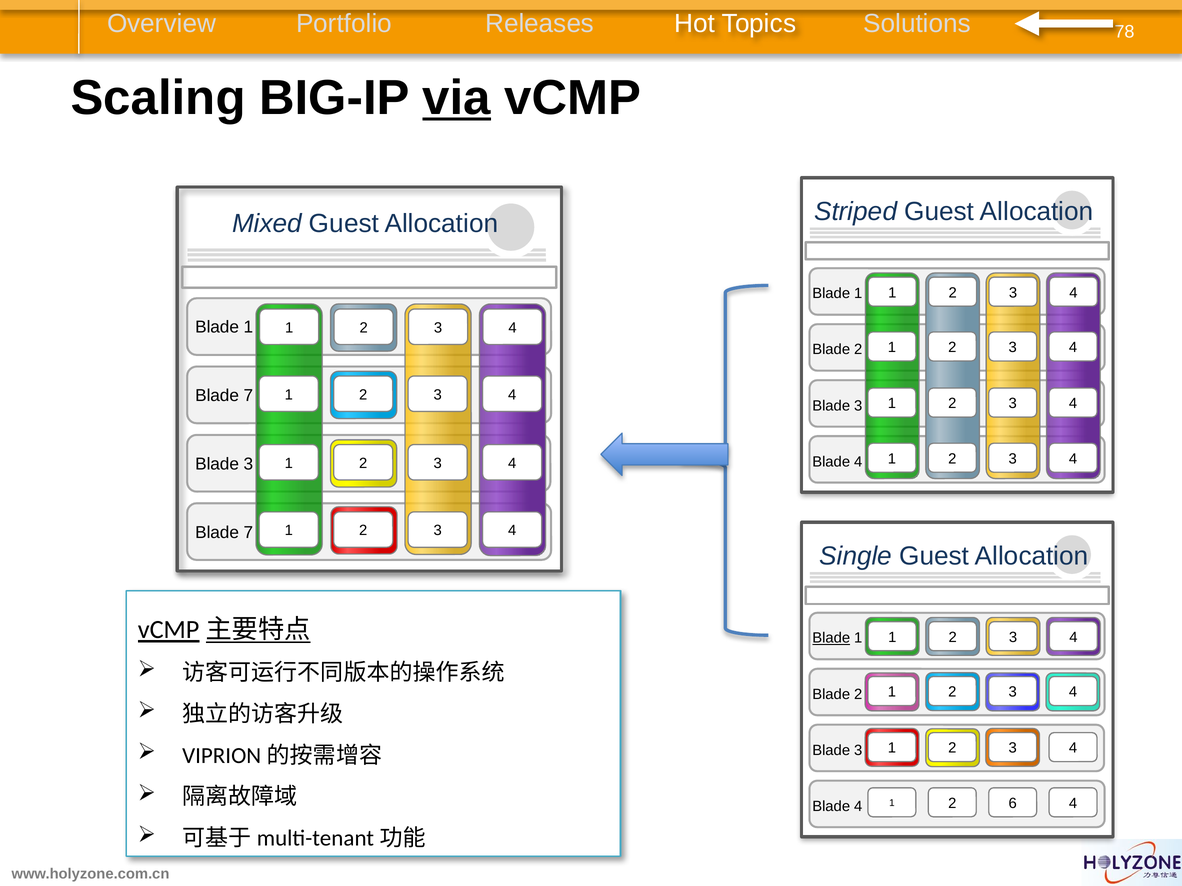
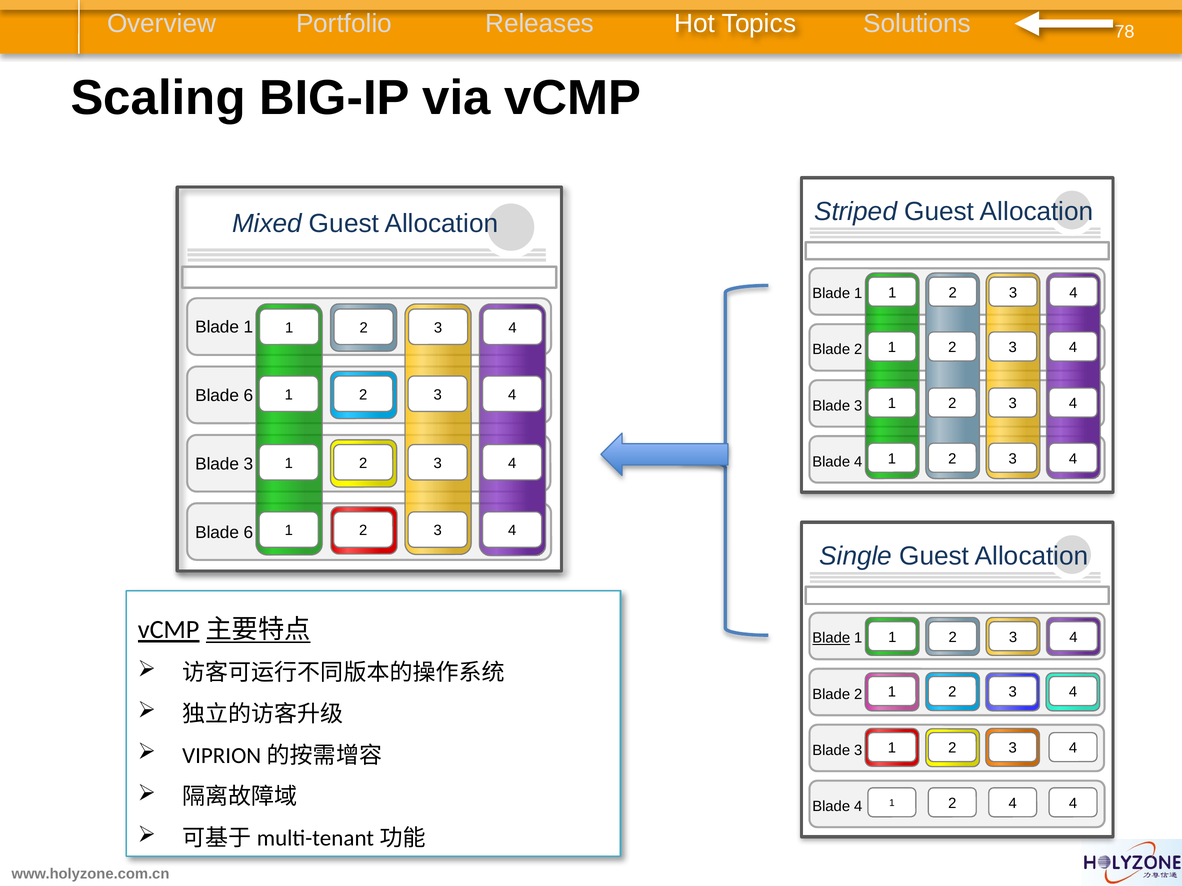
via underline: present -> none (457, 98)
7: 7 -> 6 (248, 396)
7: 7 -> 6 (248, 533)
1 6: 6 -> 4 (1013, 804)
